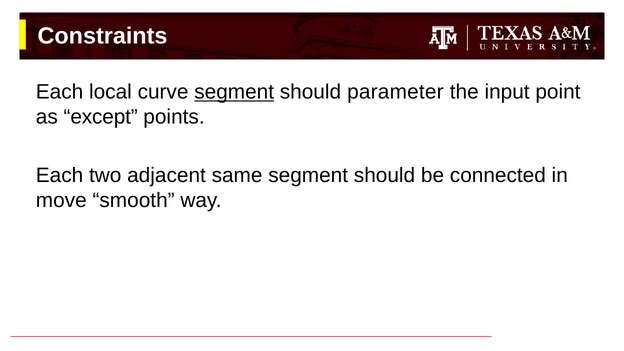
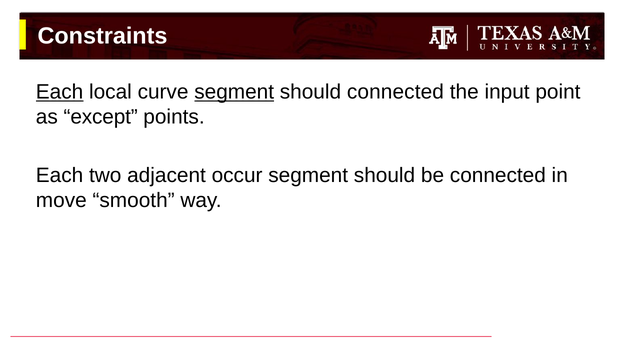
Each underline: none -> present (60, 92)
should parameter: parameter -> connected (395, 92)
same: same -> occur (237, 175)
